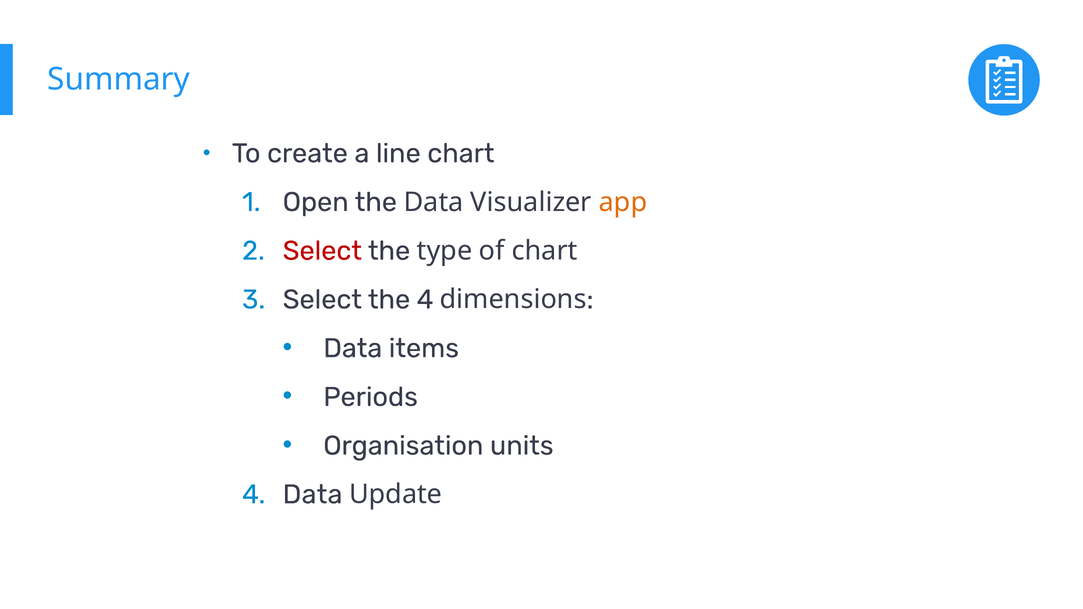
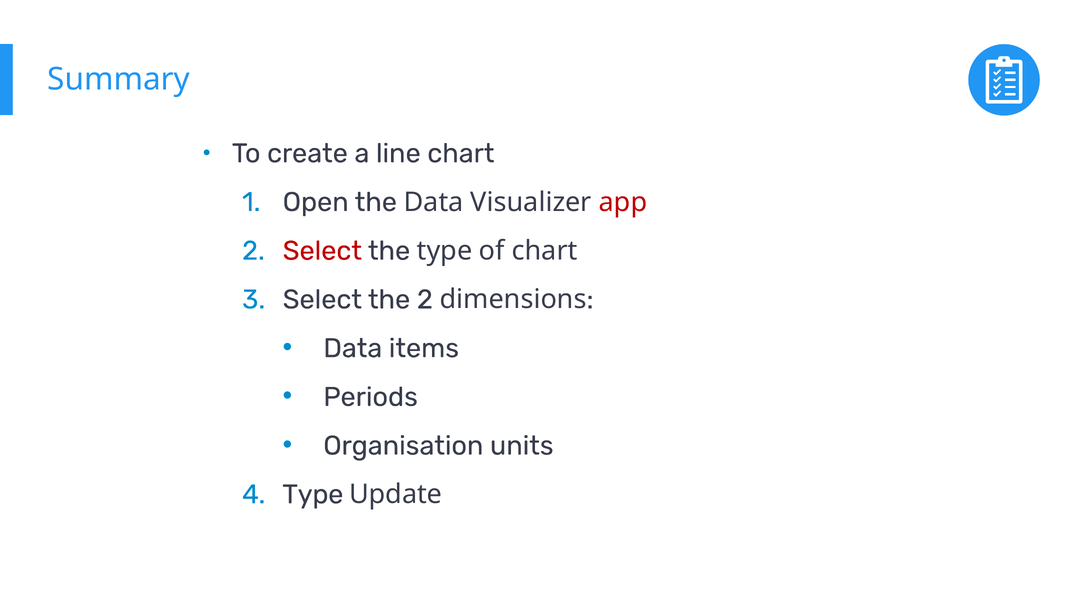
app colour: orange -> red (623, 202)
the 4: 4 -> 2 (425, 300)
Data: Data -> Type (313, 495)
